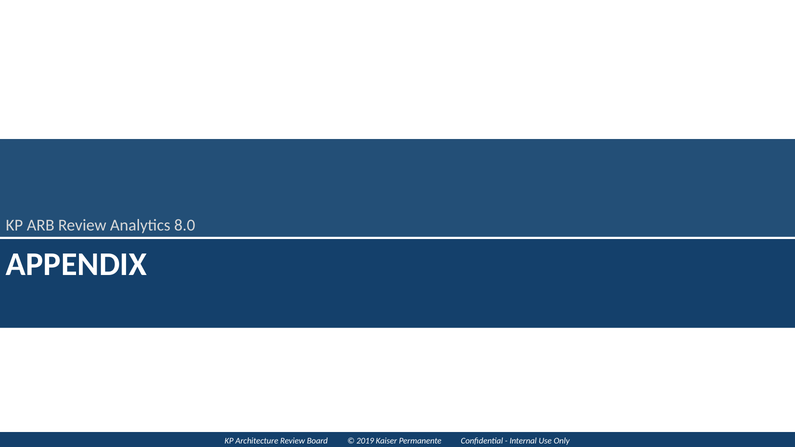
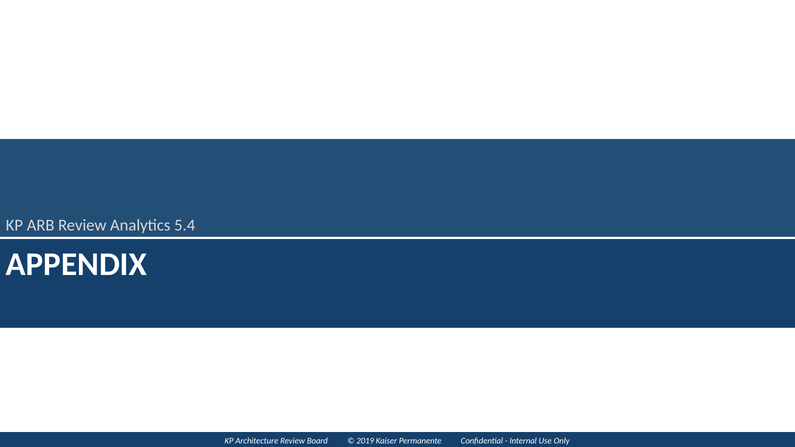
8.0: 8.0 -> 5.4 (185, 225)
